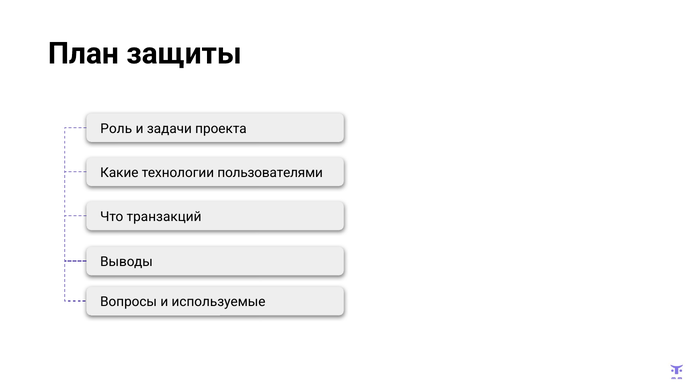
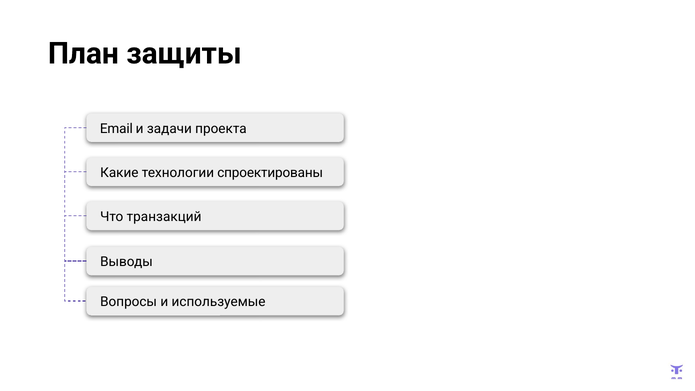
Роль: Роль -> Email (116, 129)
пользователями: пользователями -> спроектированы (270, 173)
